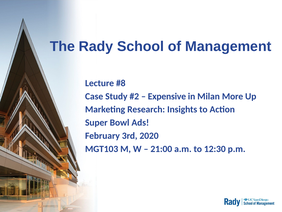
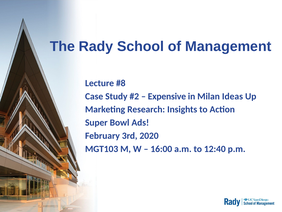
More: More -> Ideas (232, 96)
21:00: 21:00 -> 16:00 (161, 149)
12:30: 12:30 -> 12:40 (215, 149)
